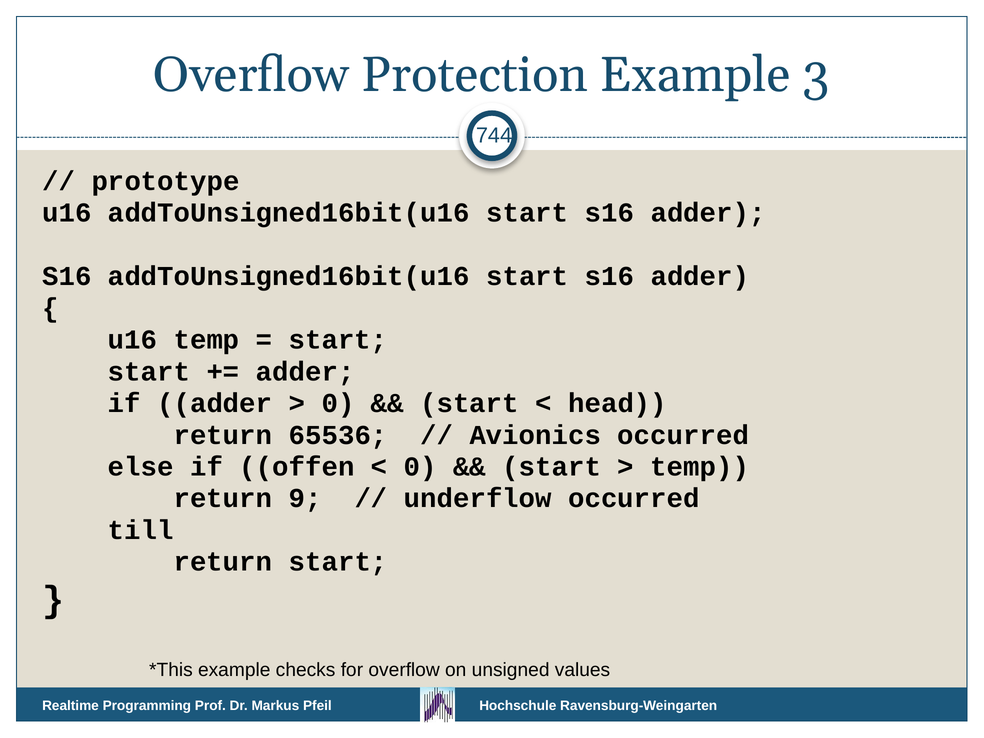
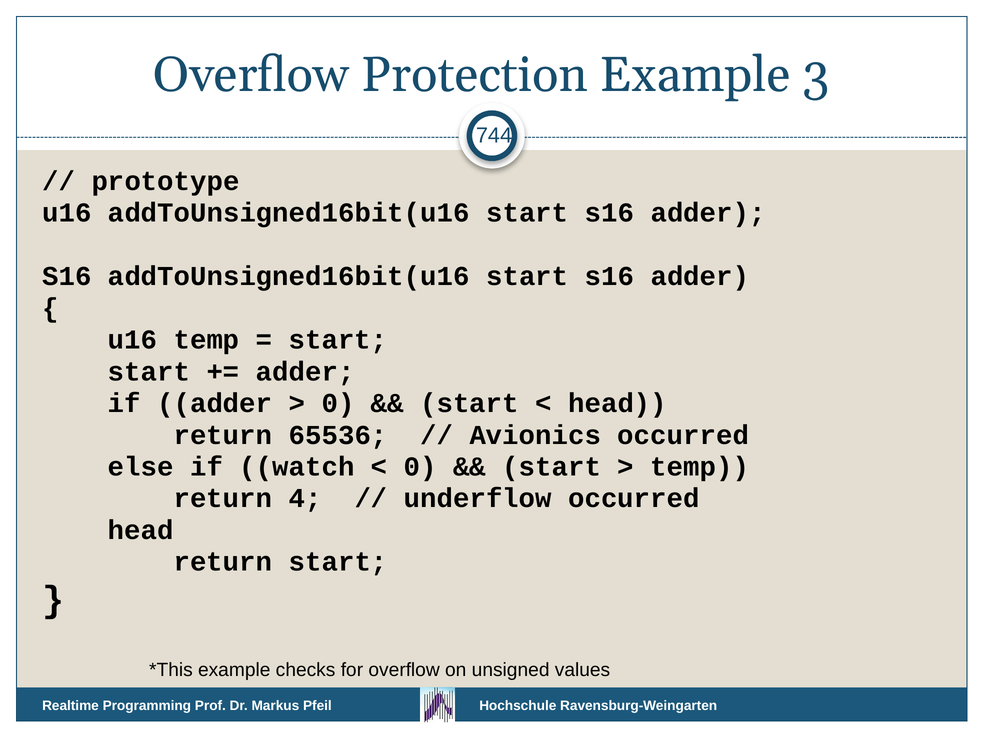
offen: offen -> watch (297, 467)
9: 9 -> 4 (305, 498)
till: till -> head (141, 530)
